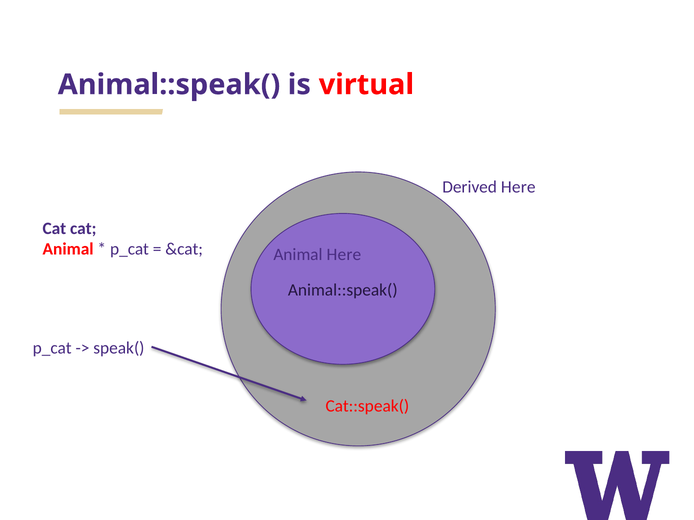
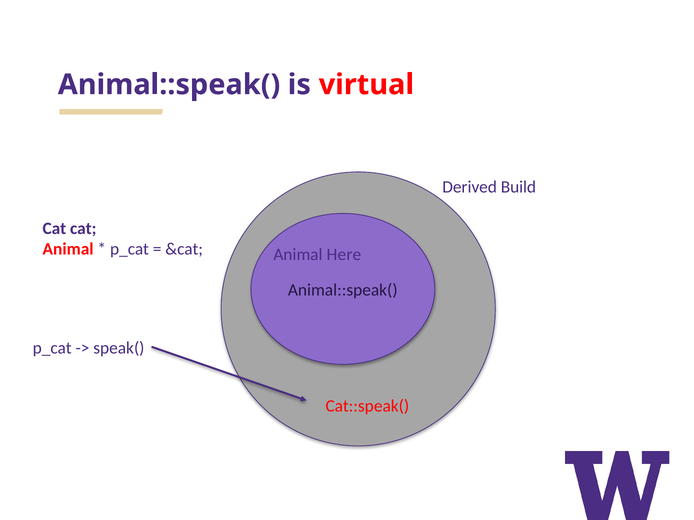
Derived Here: Here -> Build (518, 187)
